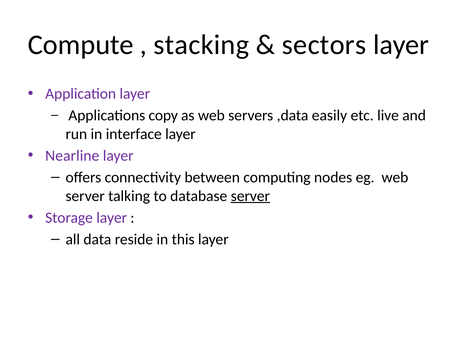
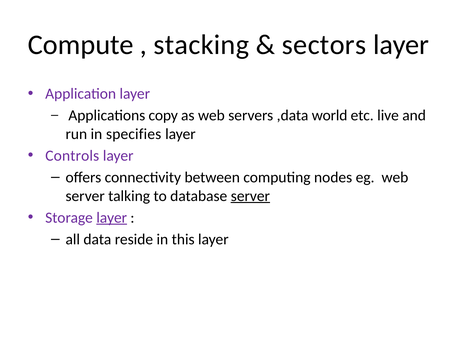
easily: easily -> world (330, 116)
interface: interface -> specifies (134, 134)
Nearline: Nearline -> Controls (72, 156)
layer underline: none -> present (112, 218)
